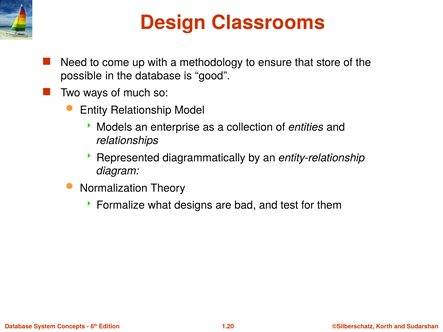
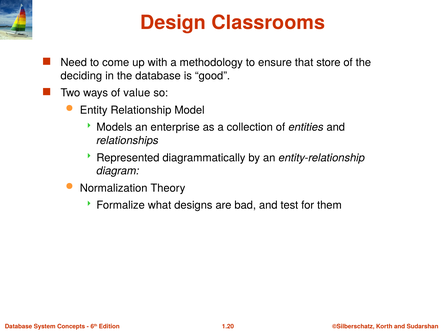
possible: possible -> deciding (81, 76)
much: much -> value (137, 93)
